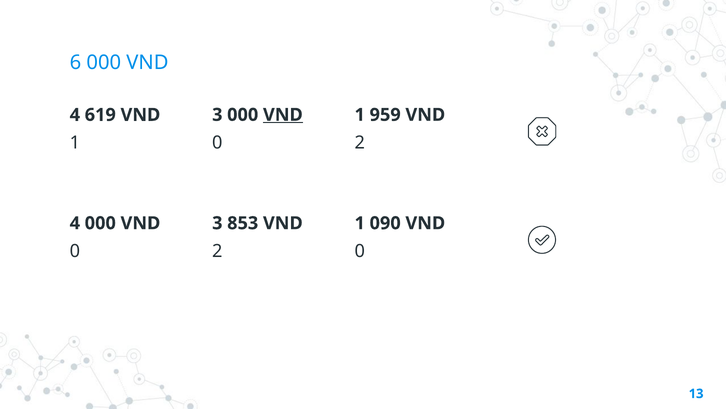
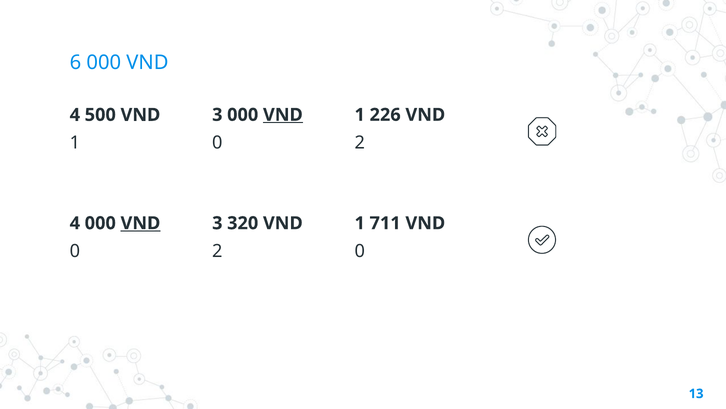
959: 959 -> 226 (385, 115)
619: 619 -> 500 (100, 115)
VND underline: none -> present (140, 223)
853: 853 -> 320 (243, 223)
090: 090 -> 711 (385, 223)
